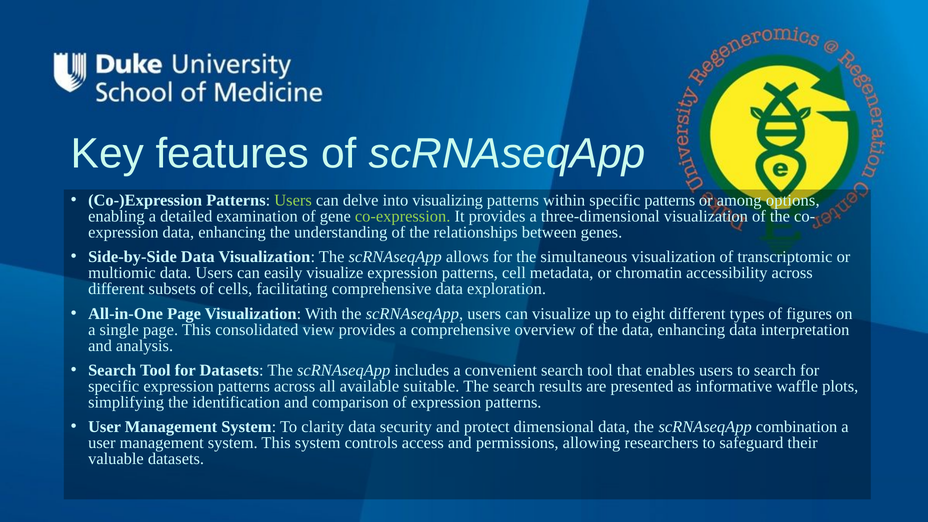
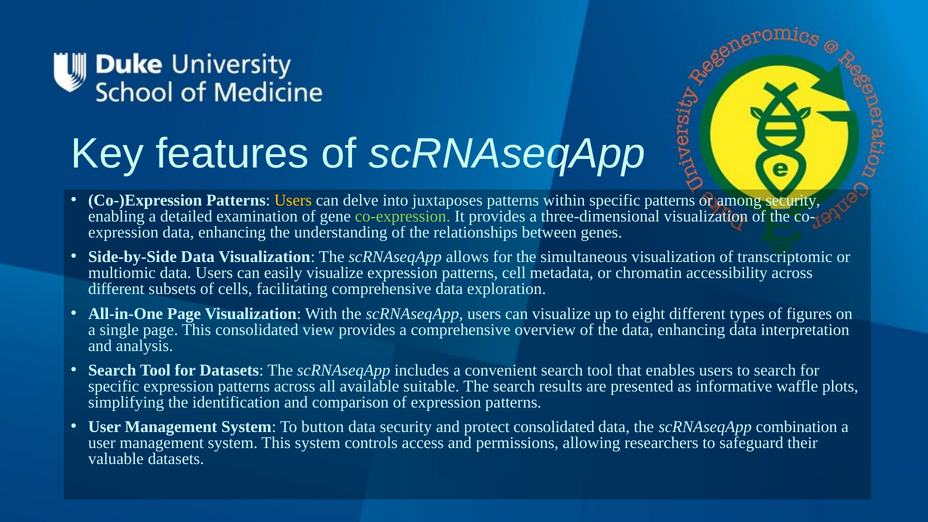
Users colour: light green -> yellow (293, 200)
visualizing: visualizing -> juxtaposes (447, 200)
among options: options -> security (793, 200)
clarity: clarity -> button (323, 427)
protect dimensional: dimensional -> consolidated (554, 427)
